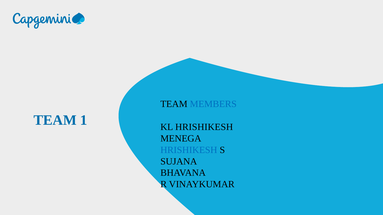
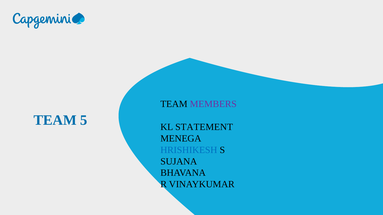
MEMBERS colour: blue -> purple (213, 104)
1: 1 -> 5 (84, 120)
KL HRISHIKESH: HRISHIKESH -> STATEMENT (204, 127)
